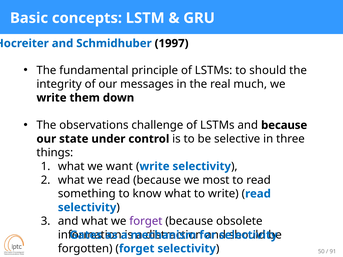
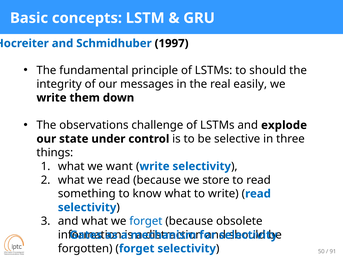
much: much -> easily (250, 84)
and because: because -> explode (284, 125)
most: most -> store (216, 180)
forget colour: purple -> blue (146, 221)
